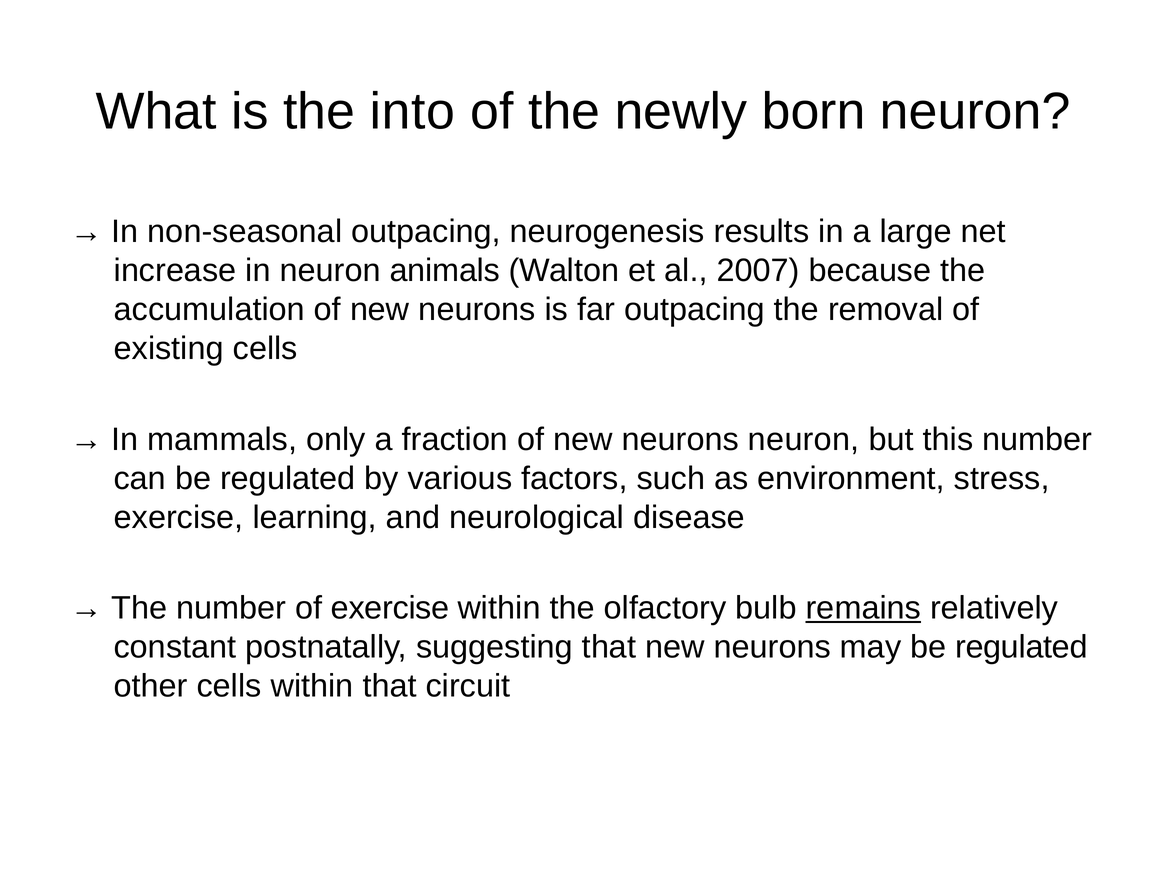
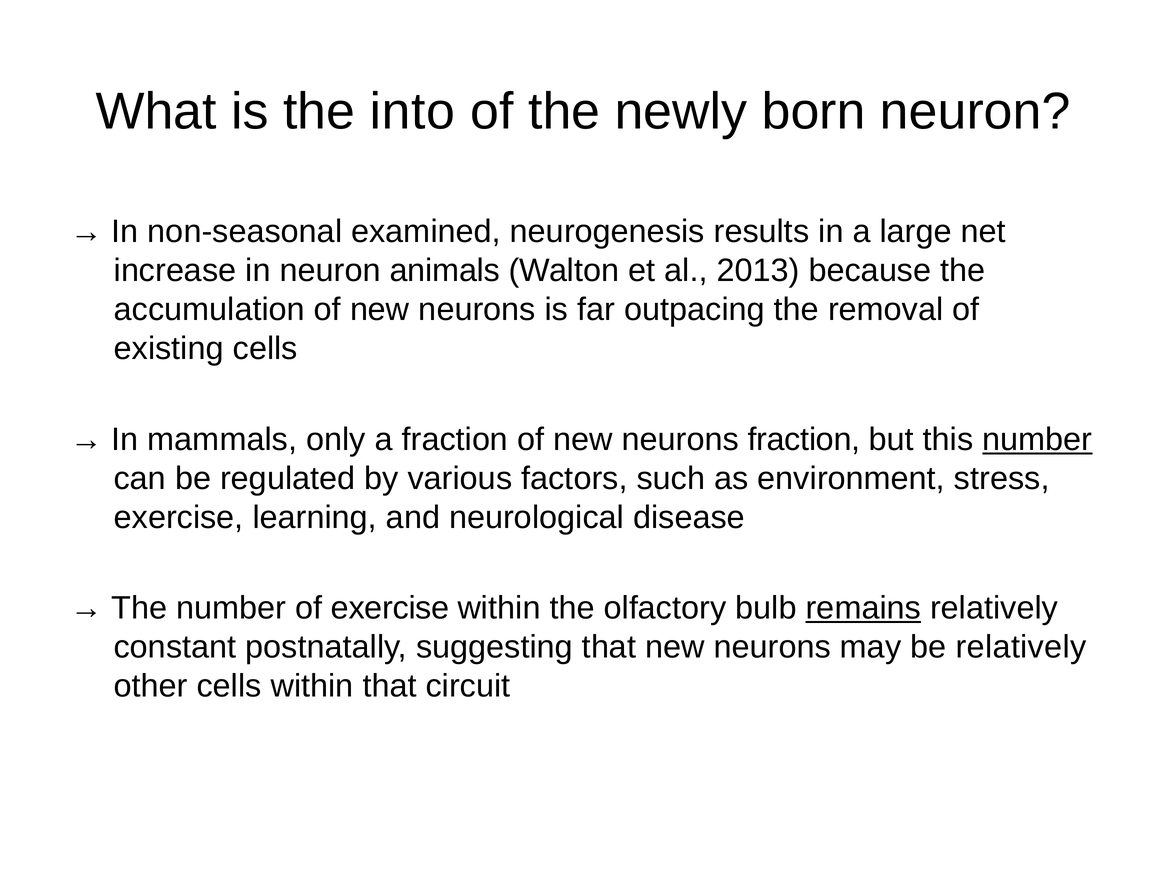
non-seasonal outpacing: outpacing -> examined (426, 232)
2007: 2007 -> 2013 (758, 271)
neurons neuron: neuron -> fraction (804, 440)
number underline: none -> present (1037, 440)
may be regulated: regulated -> relatively (1021, 647)
